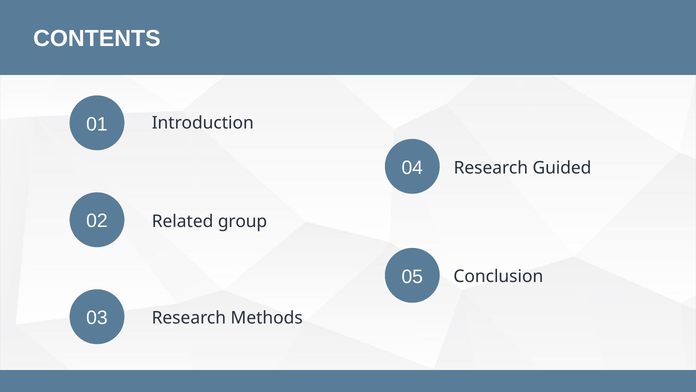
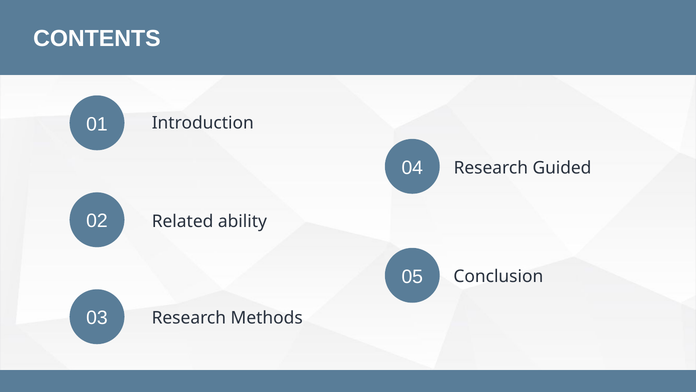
group: group -> ability (242, 221)
